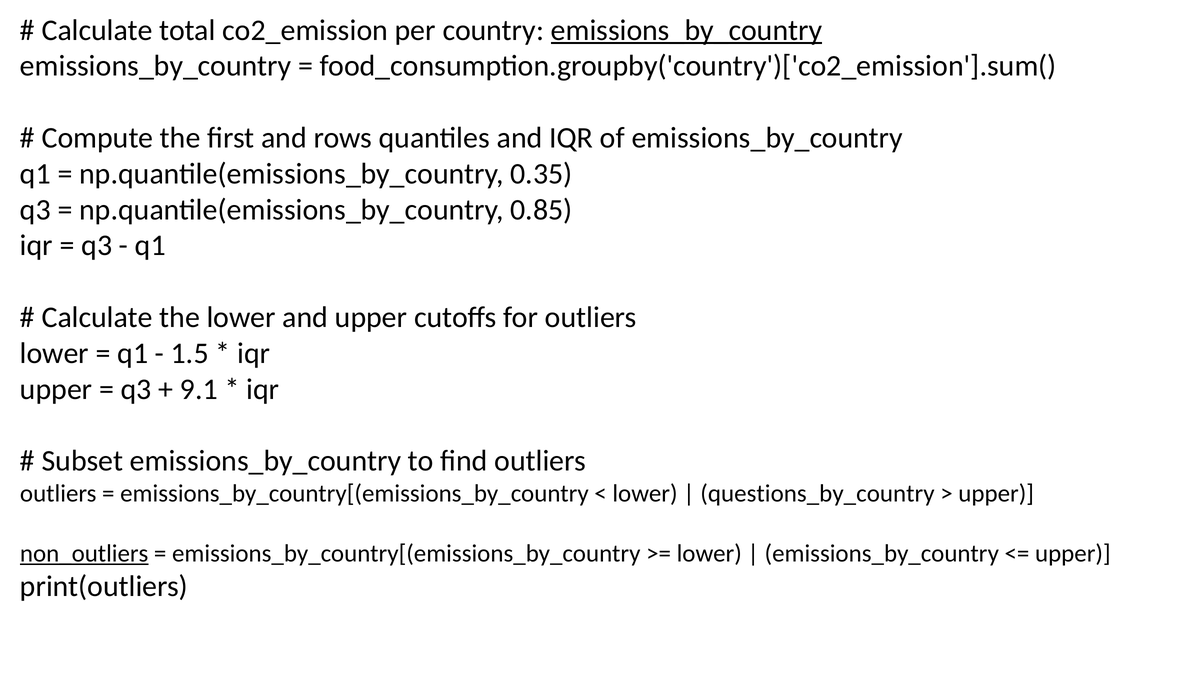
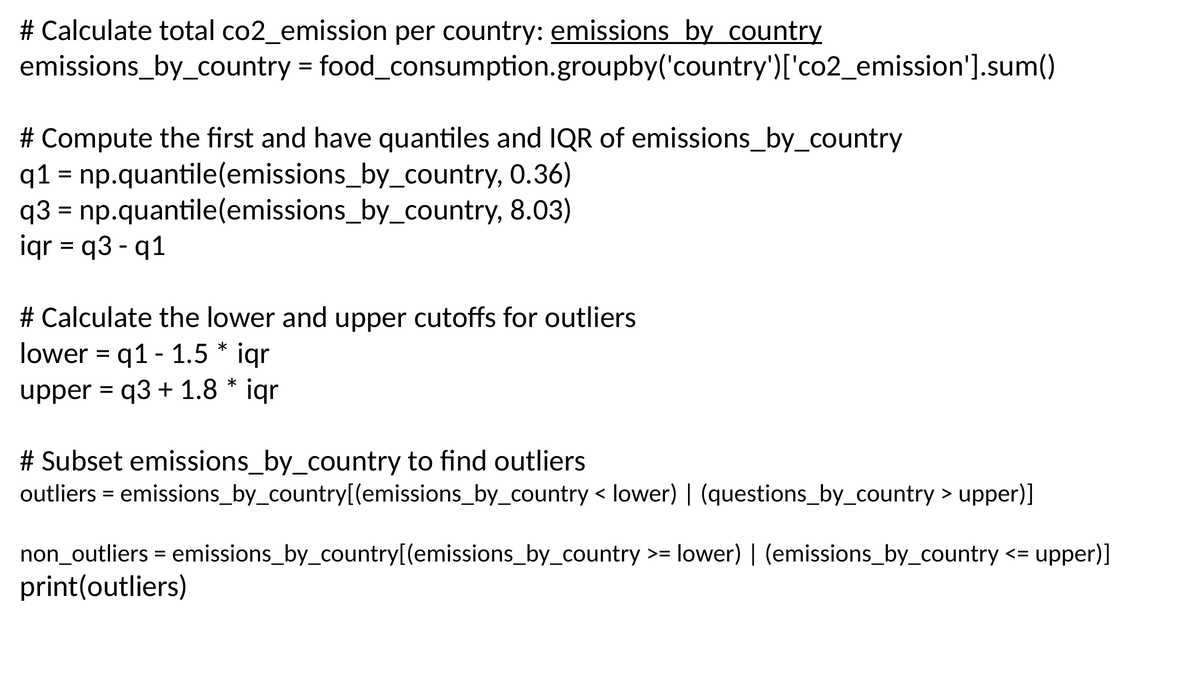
rows: rows -> have (343, 138)
0.35: 0.35 -> 0.36 (541, 174)
0.85: 0.85 -> 8.03 (541, 210)
9.1: 9.1 -> 1.8 (199, 389)
non_outliers underline: present -> none (84, 554)
